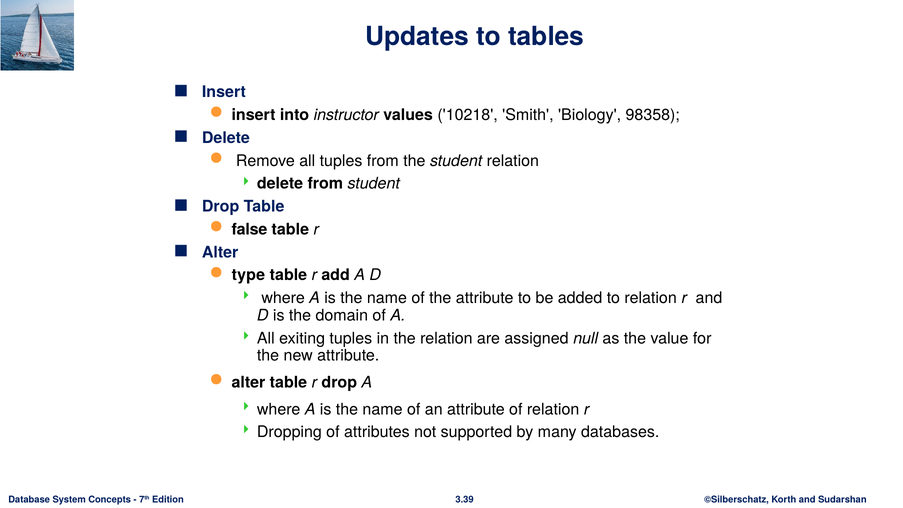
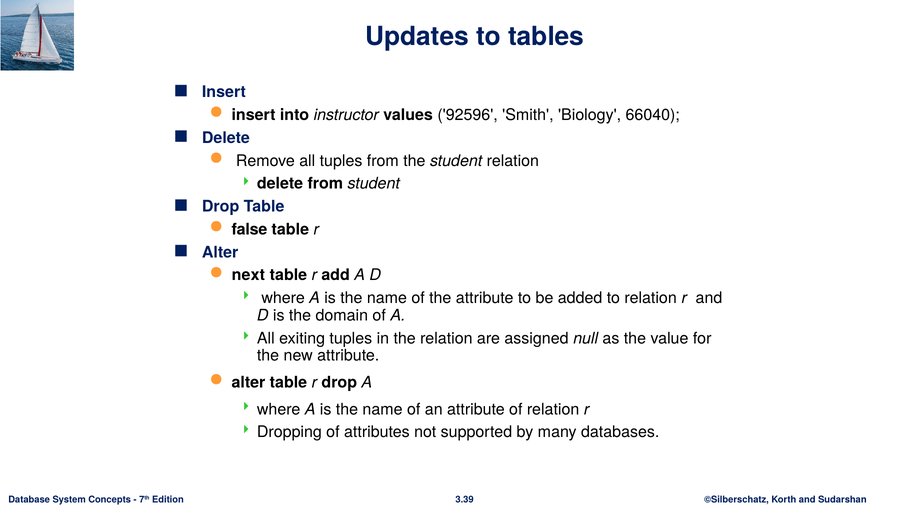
10218: 10218 -> 92596 (468, 115)
98358: 98358 -> 66040 (653, 115)
type: type -> next (248, 275)
